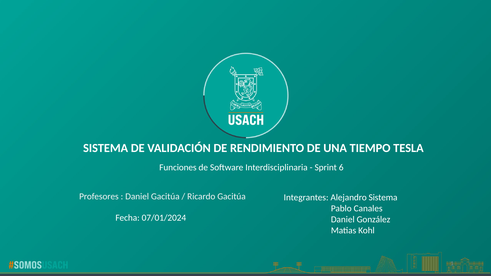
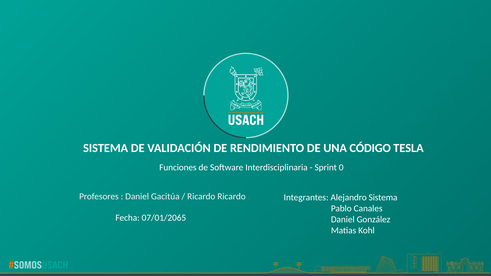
TIEMPO: TIEMPO -> CÓDIGO (370, 148)
6: 6 -> 0 (341, 168)
Ricardo Gacitúa: Gacitúa -> Ricardo (232, 197)
07/01/2024: 07/01/2024 -> 07/01/2065 (164, 218)
